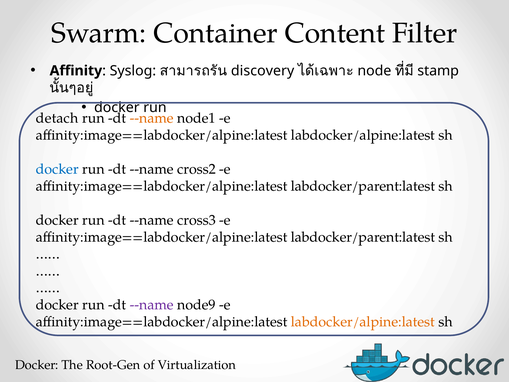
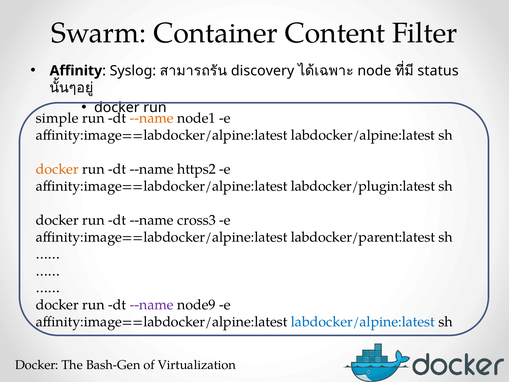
stamp: stamp -> status (438, 71)
detach: detach -> simple (57, 118)
docker colour: blue -> orange (57, 169)
cross2: cross2 -> https2 (197, 169)
labdocker/parent:latest: labdocker/parent:latest -> labdocker/plugin:latest (363, 186)
labdocker/alpine:latest colour: orange -> blue (363, 322)
Root-Gen: Root-Gen -> Bash-Gen (113, 365)
